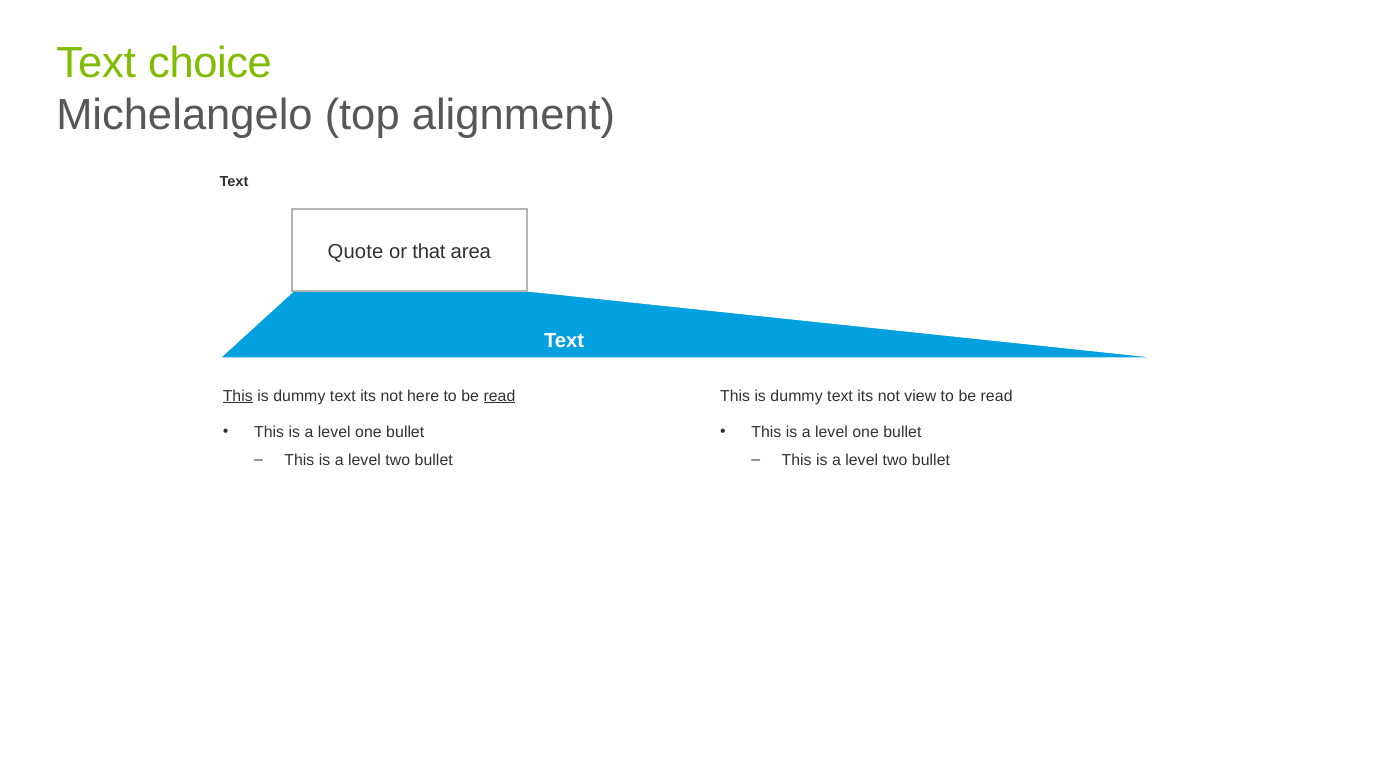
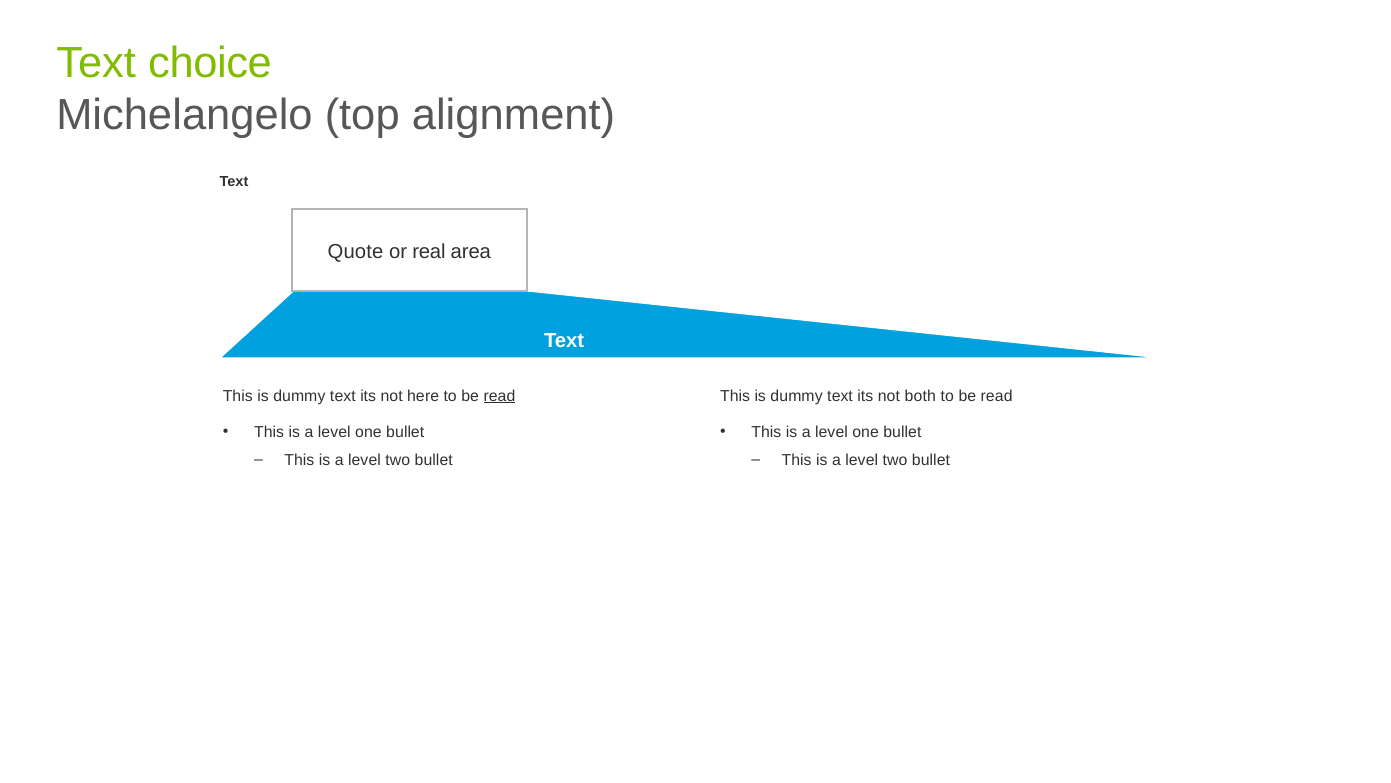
that: that -> real (429, 252)
This underline: present -> none (238, 396)
view: view -> both (920, 396)
